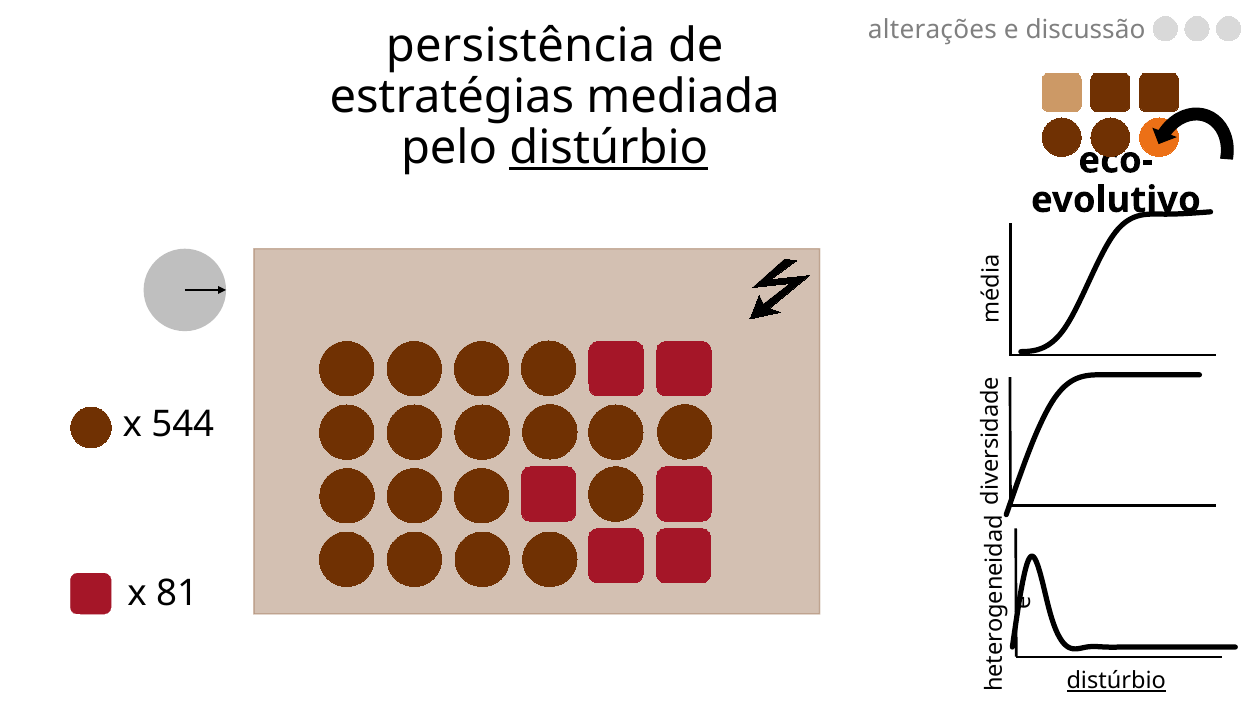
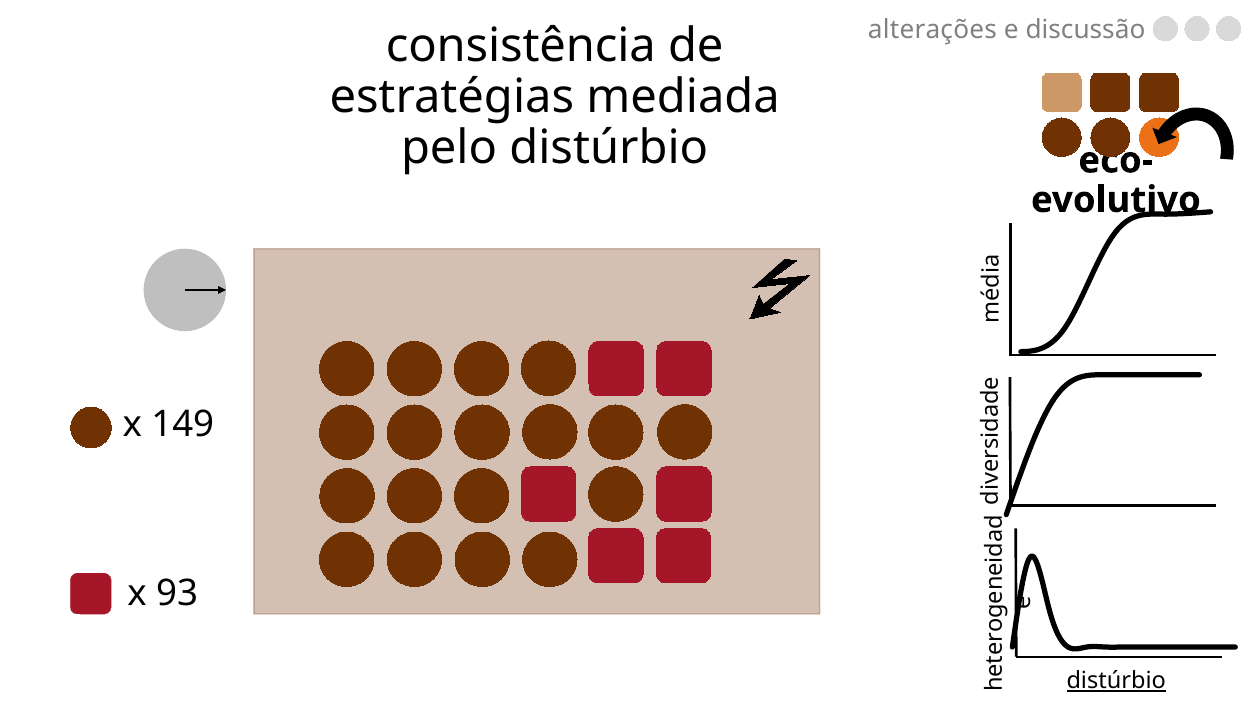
persistência: persistência -> consistência (521, 46)
distúrbio underline: present -> none (609, 148)
544: 544 -> 149 (183, 424)
81: 81 -> 93 (177, 593)
